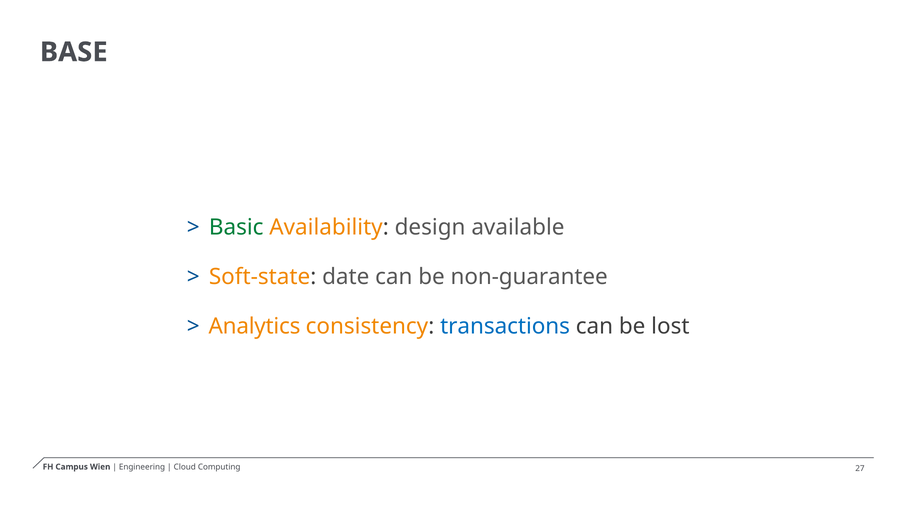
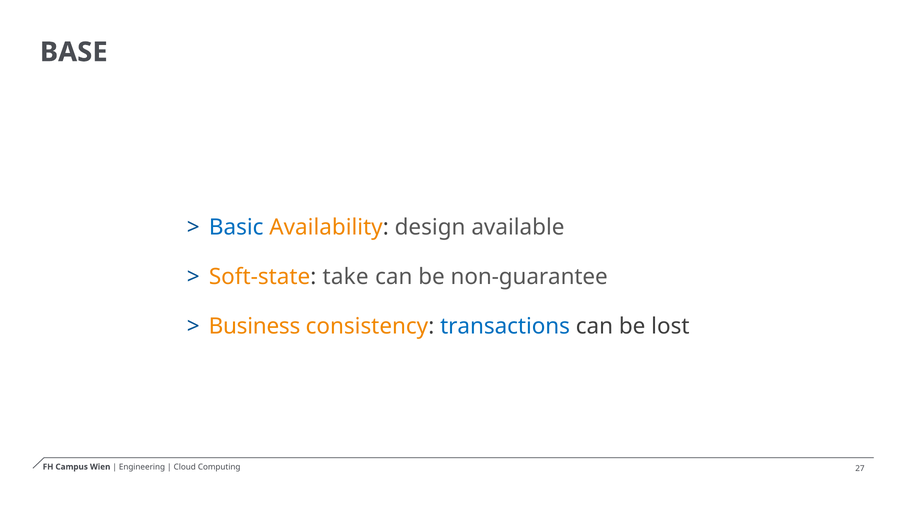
Basic colour: green -> blue (236, 228)
date: date -> take (346, 277)
Analytics: Analytics -> Business (254, 327)
